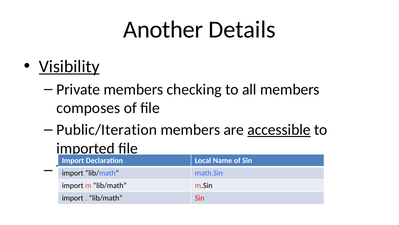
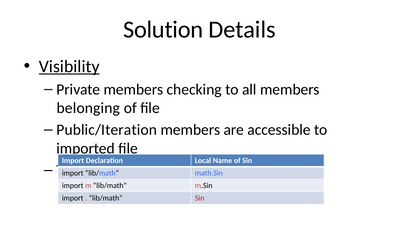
Another: Another -> Solution (163, 29)
composes: composes -> belonging (88, 108)
accessible underline: present -> none (279, 130)
